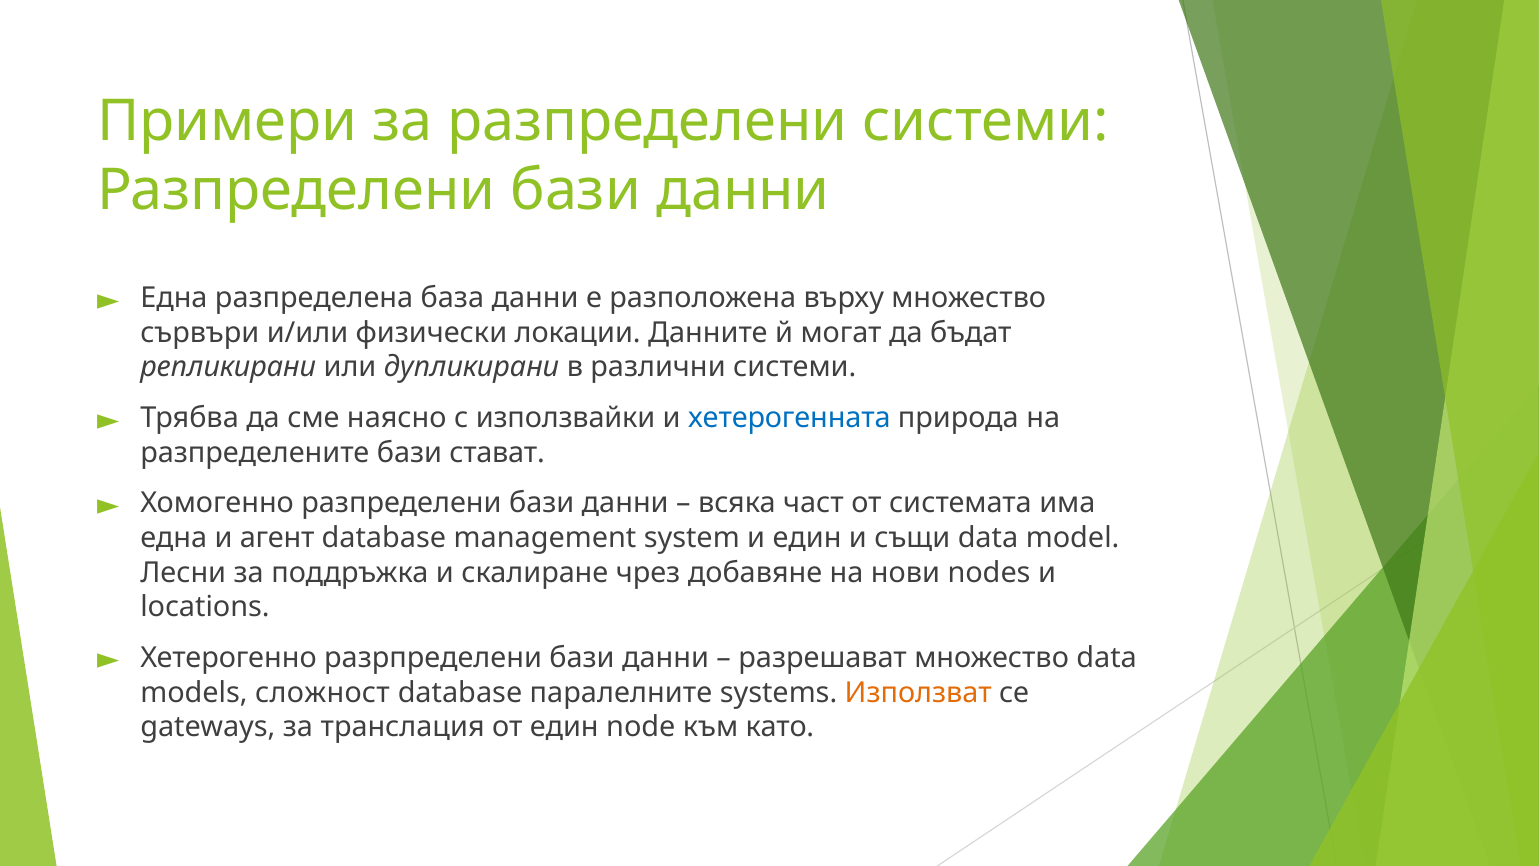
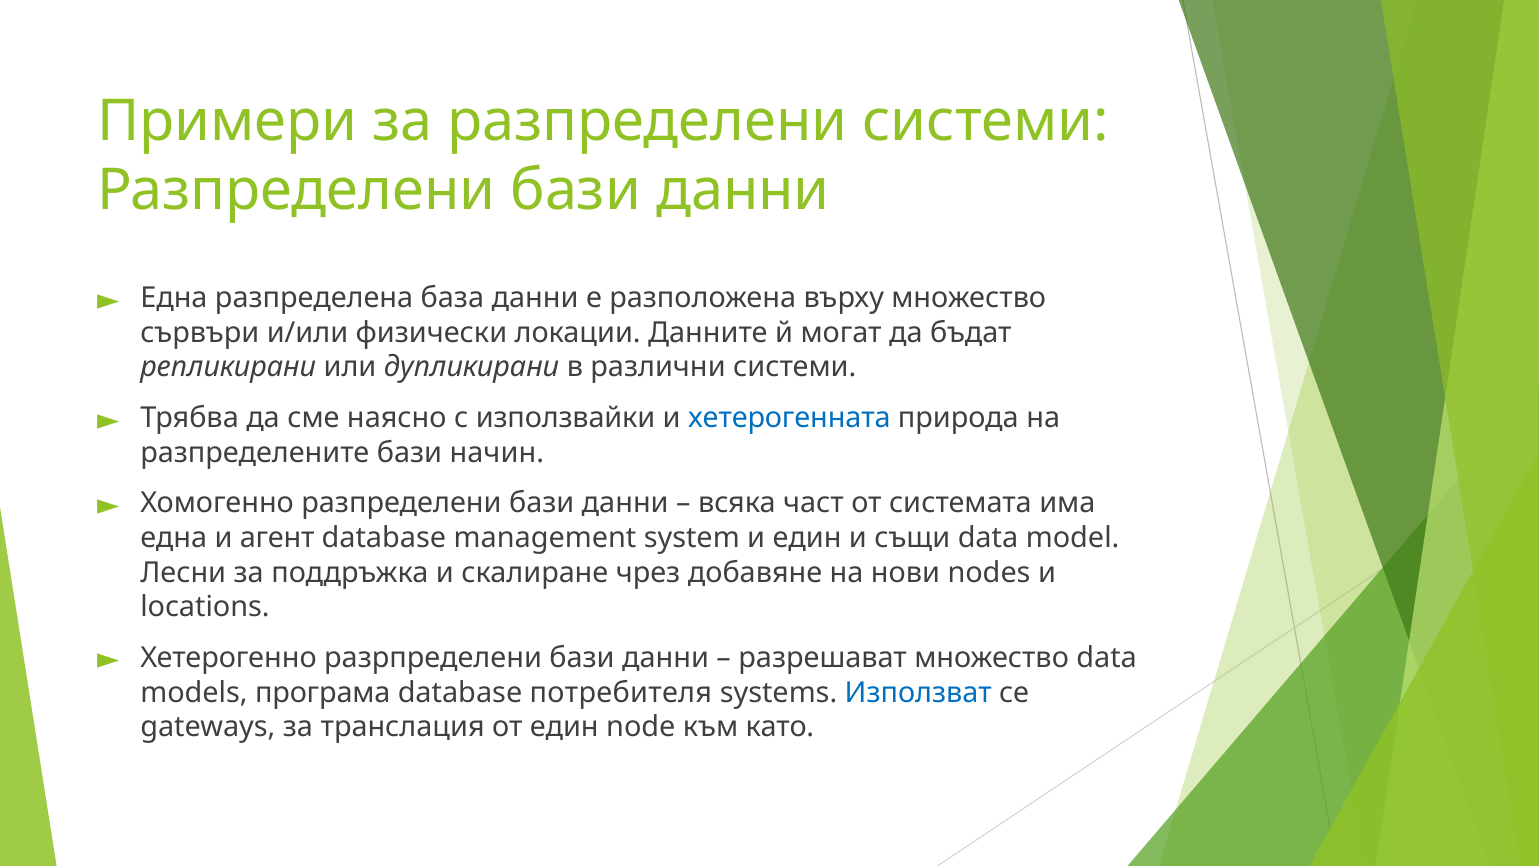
стават: стават -> начин (497, 452)
сложност: сложност -> програма (323, 692)
паралелните: паралелните -> потребителя (621, 692)
Използват colour: orange -> blue (918, 692)
